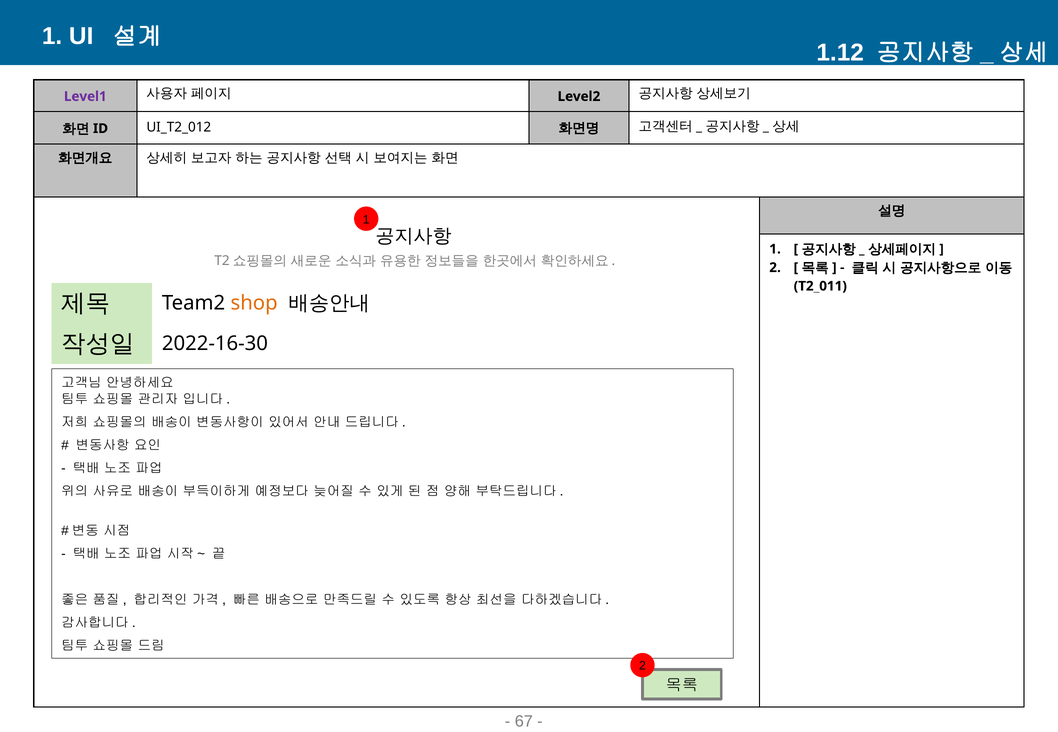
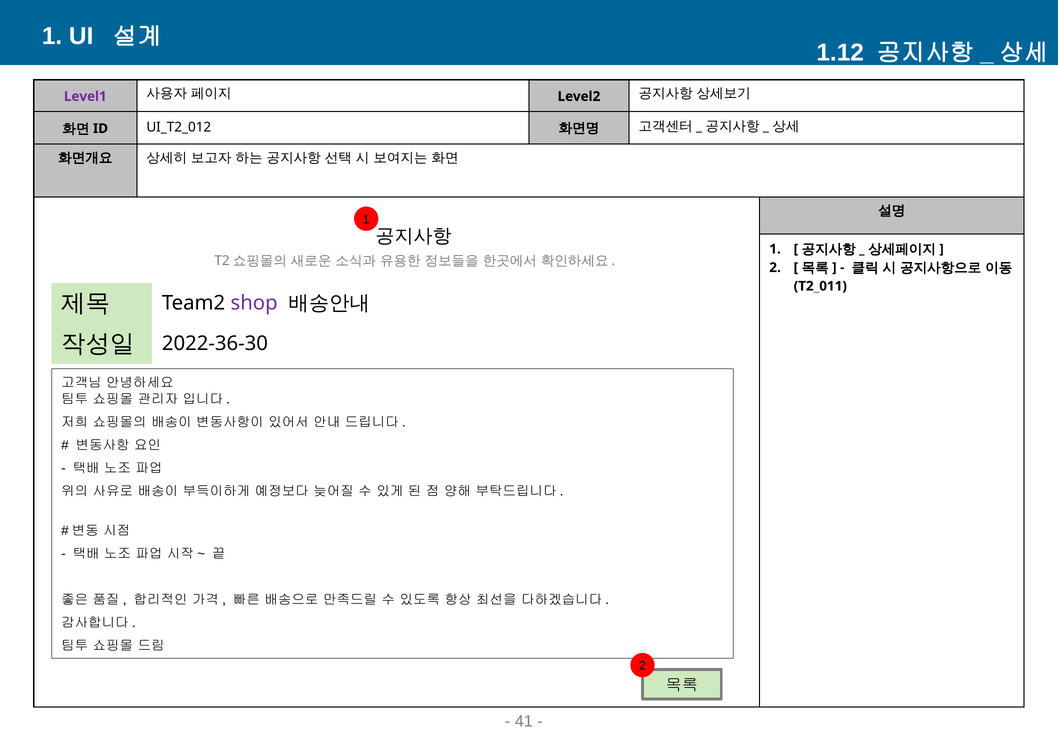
shop colour: orange -> purple (254, 303)
2022-16-30: 2022-16-30 -> 2022-36-30 (215, 344)
67: 67 -> 41 (524, 722)
